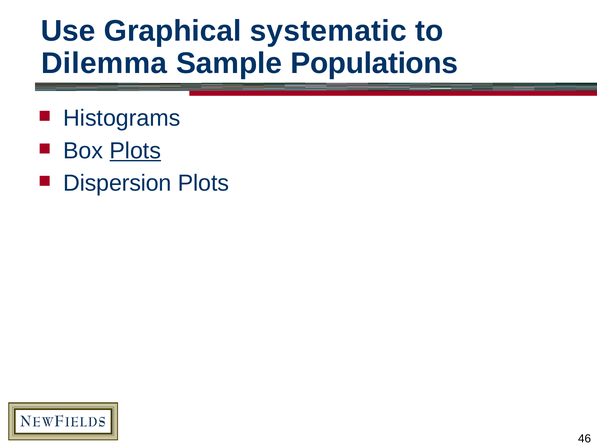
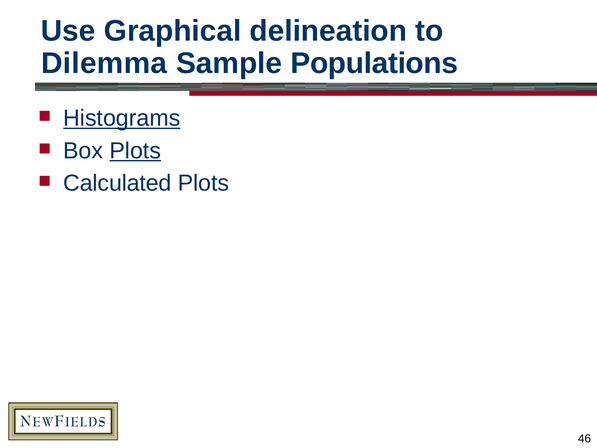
systematic: systematic -> delineation (328, 31)
Histograms underline: none -> present (122, 118)
Dispersion: Dispersion -> Calculated (117, 183)
